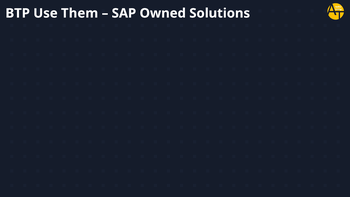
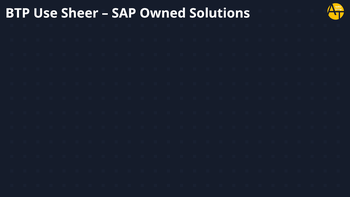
Them: Them -> Sheer (80, 13)
